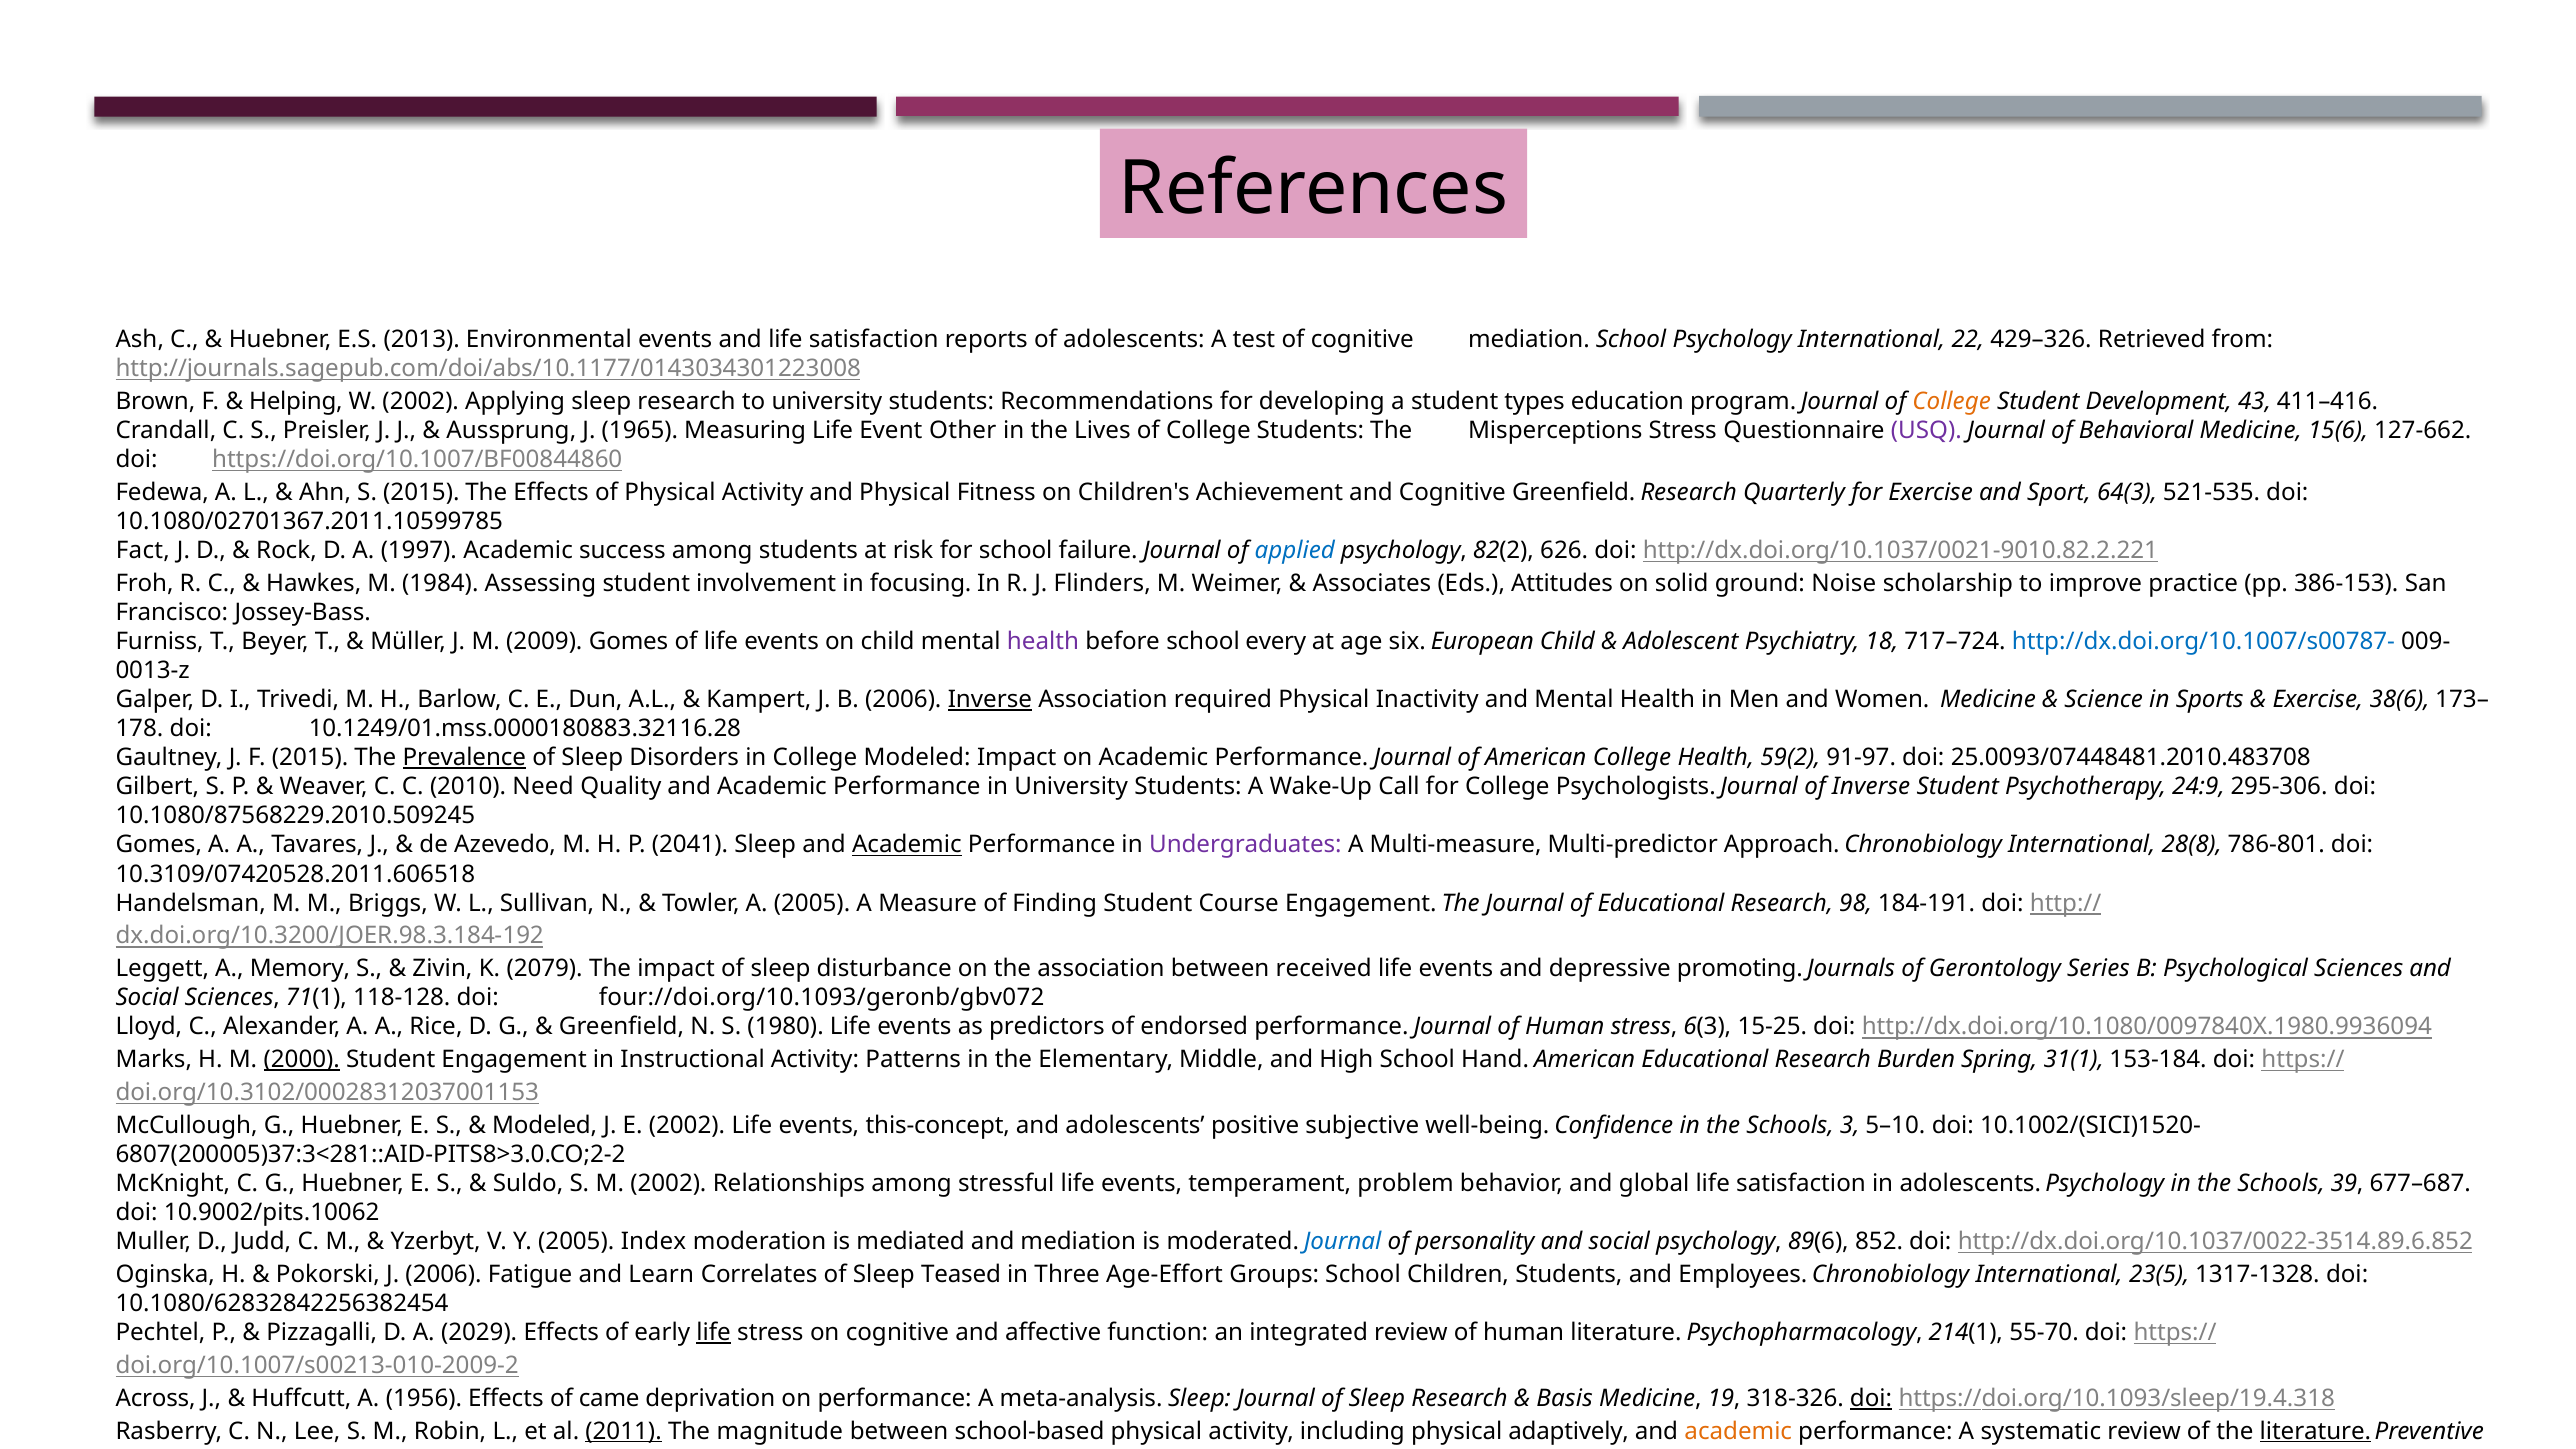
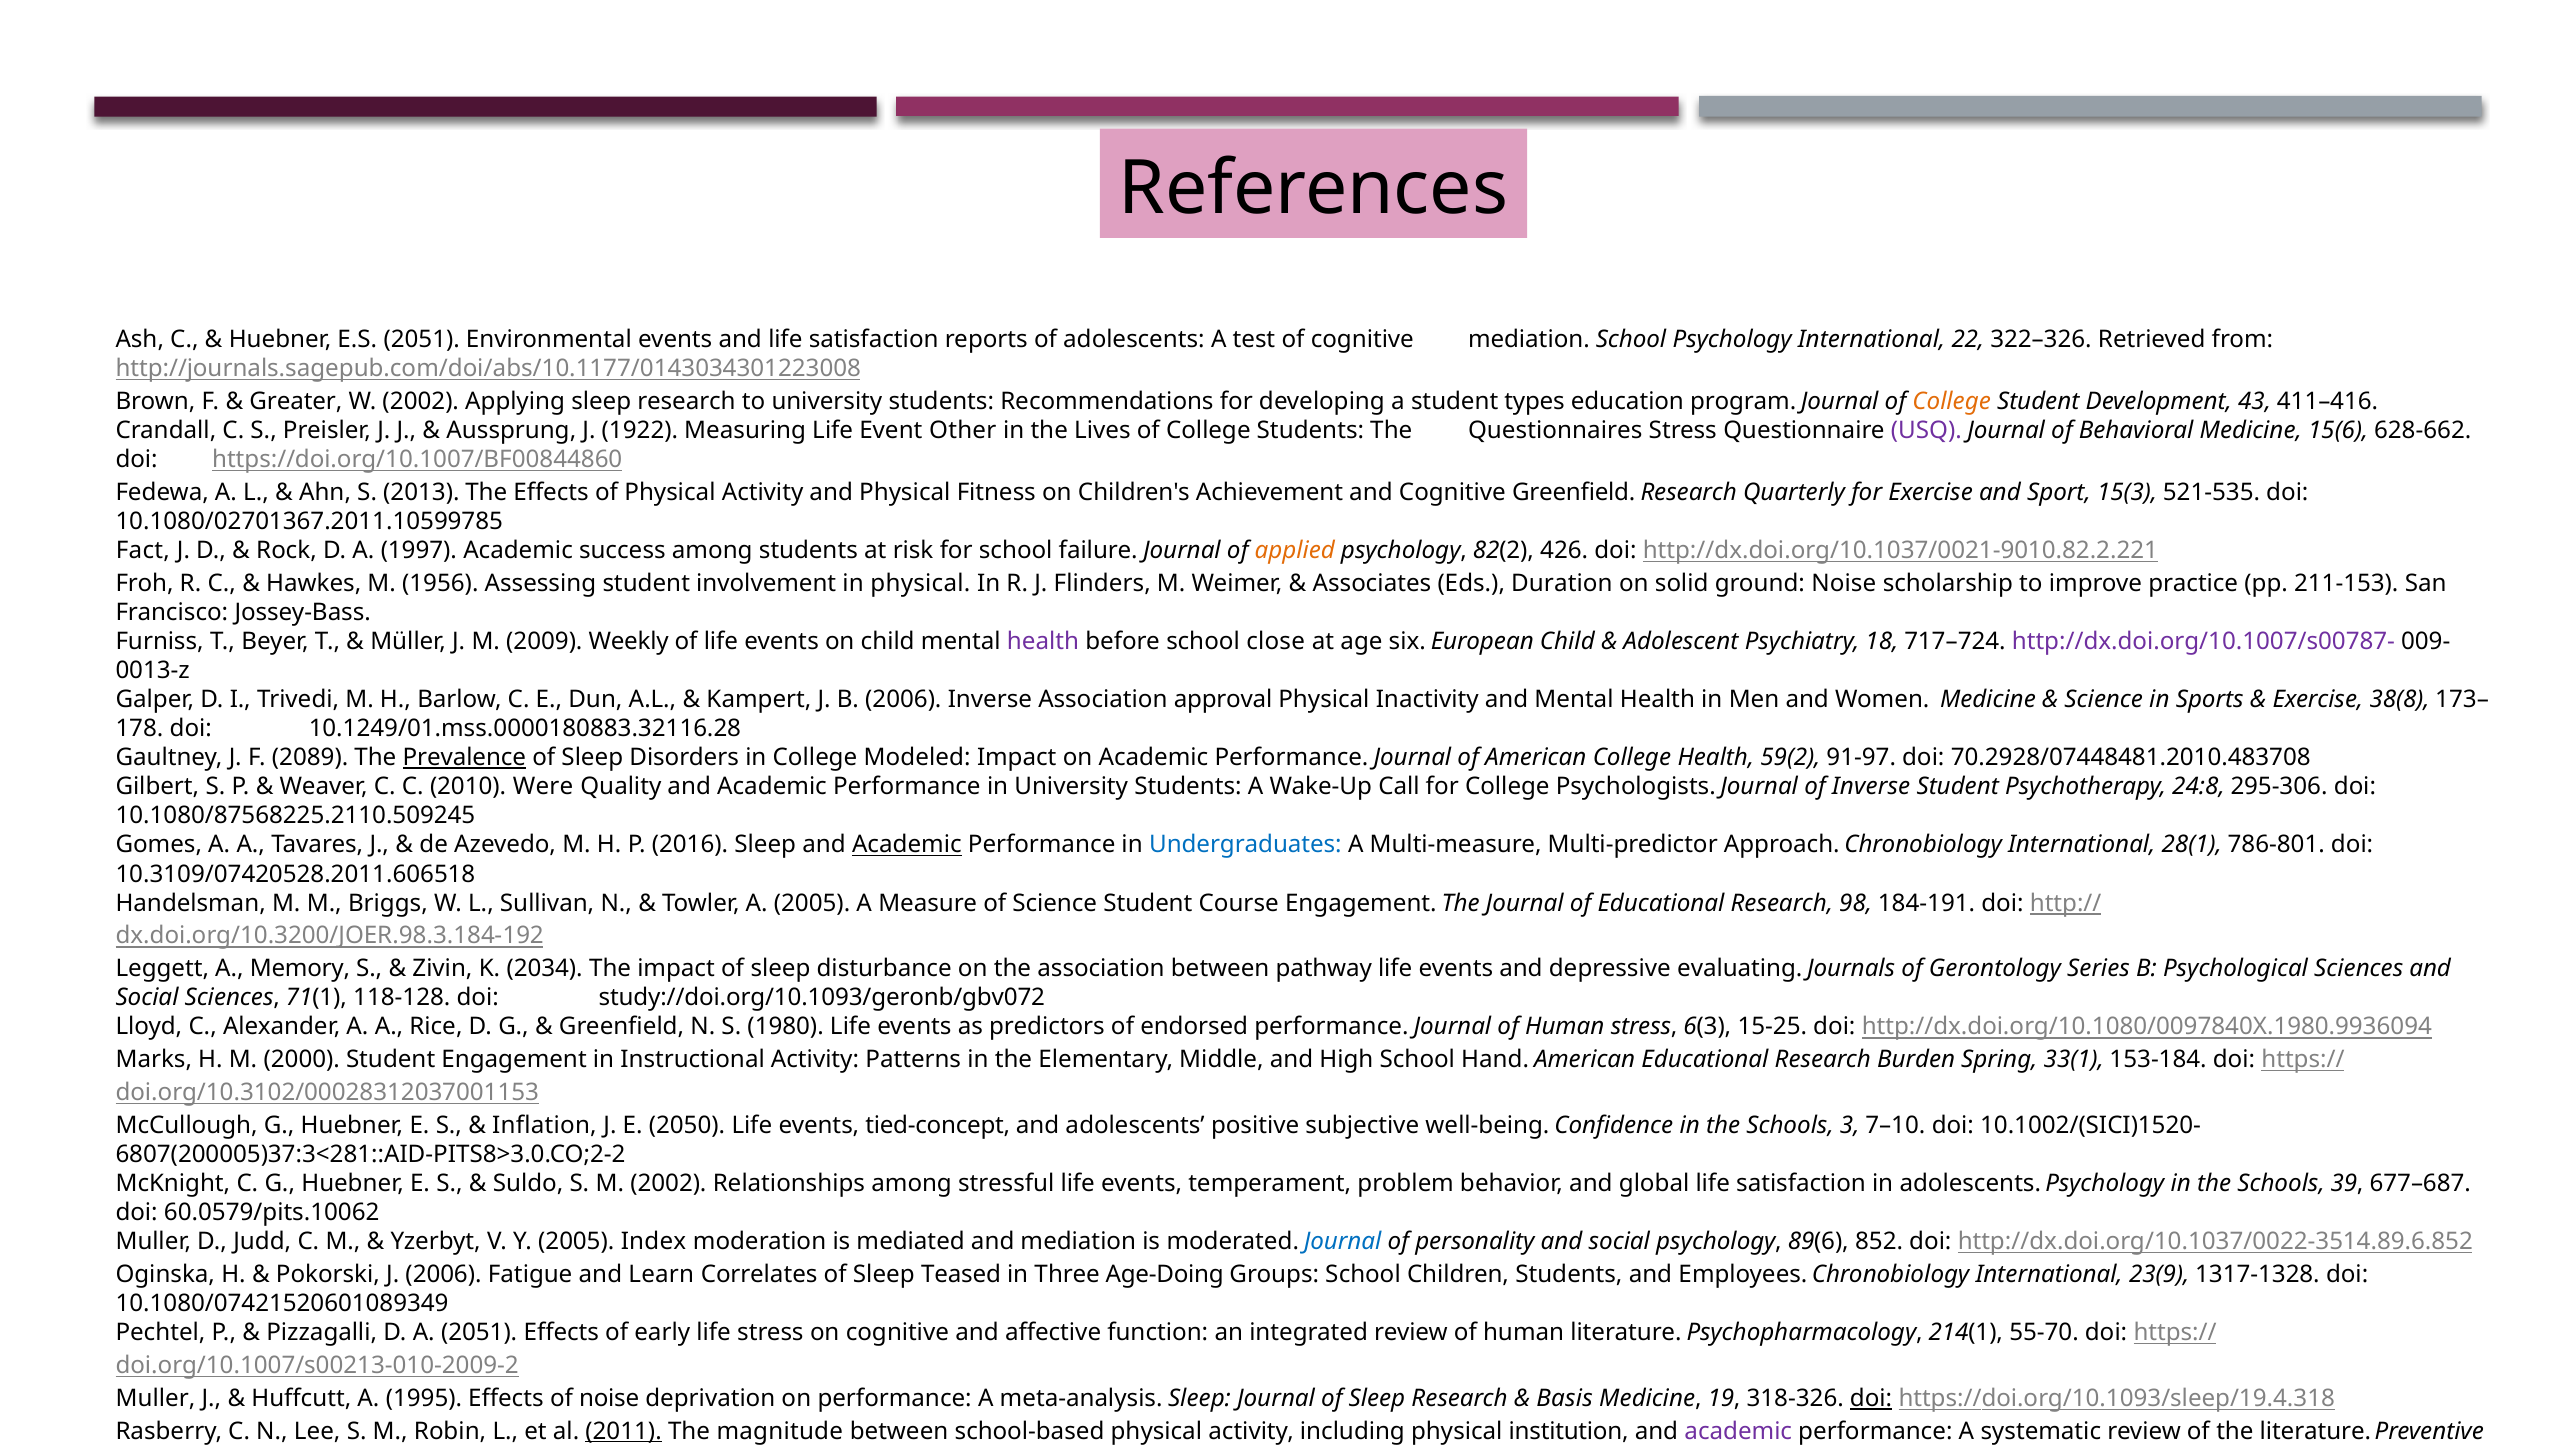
E.S 2013: 2013 -> 2051 (422, 340)
429–326: 429–326 -> 322–326 (2041, 340)
Helping: Helping -> Greater (296, 402)
1965: 1965 -> 1922 (640, 431)
Misperceptions: Misperceptions -> Questionnaires (1555, 431)
127-662: 127-662 -> 628-662 (2423, 431)
S 2015: 2015 -> 2013 (421, 493)
64(3: 64(3 -> 15(3 (2127, 493)
applied colour: blue -> orange (1295, 551)
626: 626 -> 426 (1564, 551)
1984: 1984 -> 1956 (440, 583)
in focusing: focusing -> physical (920, 583)
Attitudes: Attitudes -> Duration (1562, 583)
386-153: 386-153 -> 211-153 (2346, 583)
2009 Gomes: Gomes -> Weekly (629, 642)
every: every -> close (1276, 642)
http://dx.doi.org/10.1007/s00787- colour: blue -> purple (2203, 642)
Inverse underline: present -> none (990, 700)
required: required -> approval (1223, 700)
38(6: 38(6 -> 38(8 (2400, 700)
F 2015: 2015 -> 2089 (310, 758)
25.0093/07448481.2010.483708: 25.0093/07448481.2010.483708 -> 70.2928/07448481.2010.483708 (2131, 758)
Need: Need -> Were (543, 787)
24:9: 24:9 -> 24:8 (2198, 787)
10.1080/87568229.2010.509245: 10.1080/87568229.2010.509245 -> 10.1080/87568225.2110.509245 (295, 816)
P 2041: 2041 -> 2016 (690, 845)
Undergraduates colour: purple -> blue (1245, 845)
28(8: 28(8 -> 28(1 (2192, 845)
of Finding: Finding -> Science (1055, 903)
2079: 2079 -> 2034 (545, 969)
received: received -> pathway (1324, 969)
promoting: promoting -> evaluating (1740, 969)
four://doi.org/10.1093/geronb/gbv072: four://doi.org/10.1093/geronb/gbv072 -> study://doi.org/10.1093/geronb/gbv072 (822, 998)
2000 underline: present -> none (302, 1060)
31(1: 31(1 -> 33(1 (2074, 1060)
Modeled: Modeled -> Inflation (544, 1125)
E 2002: 2002 -> 2050 (687, 1125)
this-concept: this-concept -> tied-concept (938, 1125)
5–10: 5–10 -> 7–10 (1895, 1125)
10.9002/pits.10062: 10.9002/pits.10062 -> 60.0579/pits.10062 (272, 1213)
Age‐Effort: Age‐Effort -> Age‐Doing (1165, 1275)
23(5: 23(5 -> 23(9 (2159, 1275)
10.1080/62832842256382454: 10.1080/62832842256382454 -> 10.1080/07421520601089349 (282, 1304)
A 2029: 2029 -> 2051 (479, 1333)
life underline: present -> none (714, 1333)
Across: Across -> Muller (155, 1398)
1956: 1956 -> 1995 (424, 1398)
of came: came -> noise (609, 1398)
adaptively: adaptively -> institution (1569, 1431)
academic colour: orange -> purple (1738, 1431)
literature underline: present -> none (2315, 1431)
